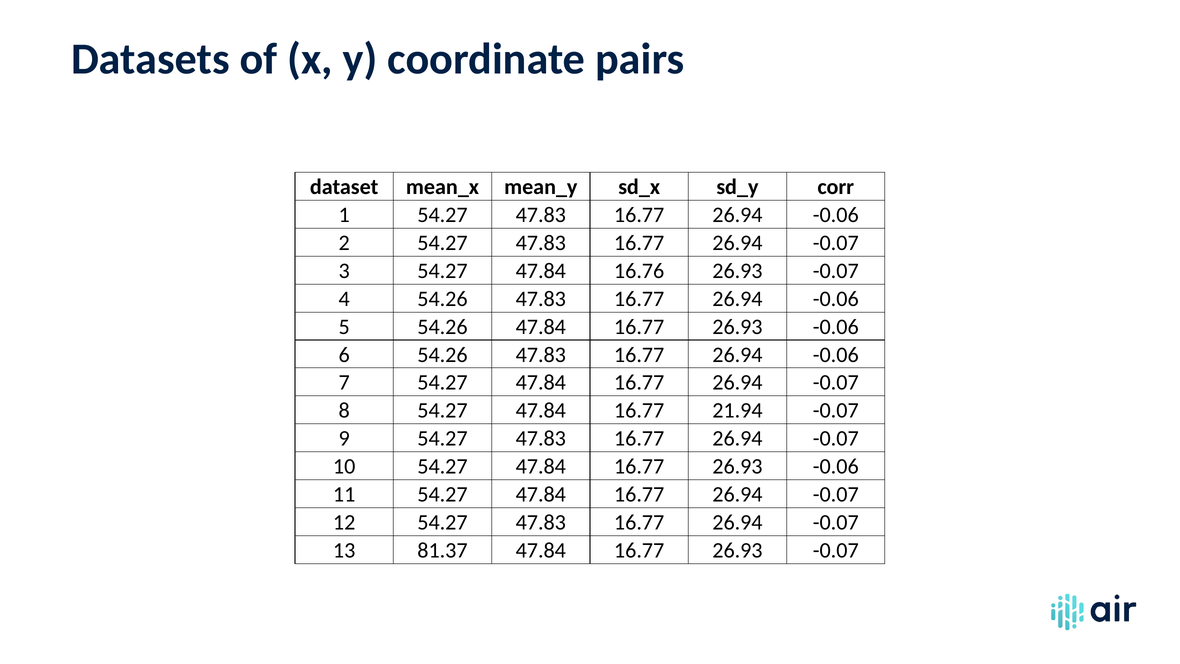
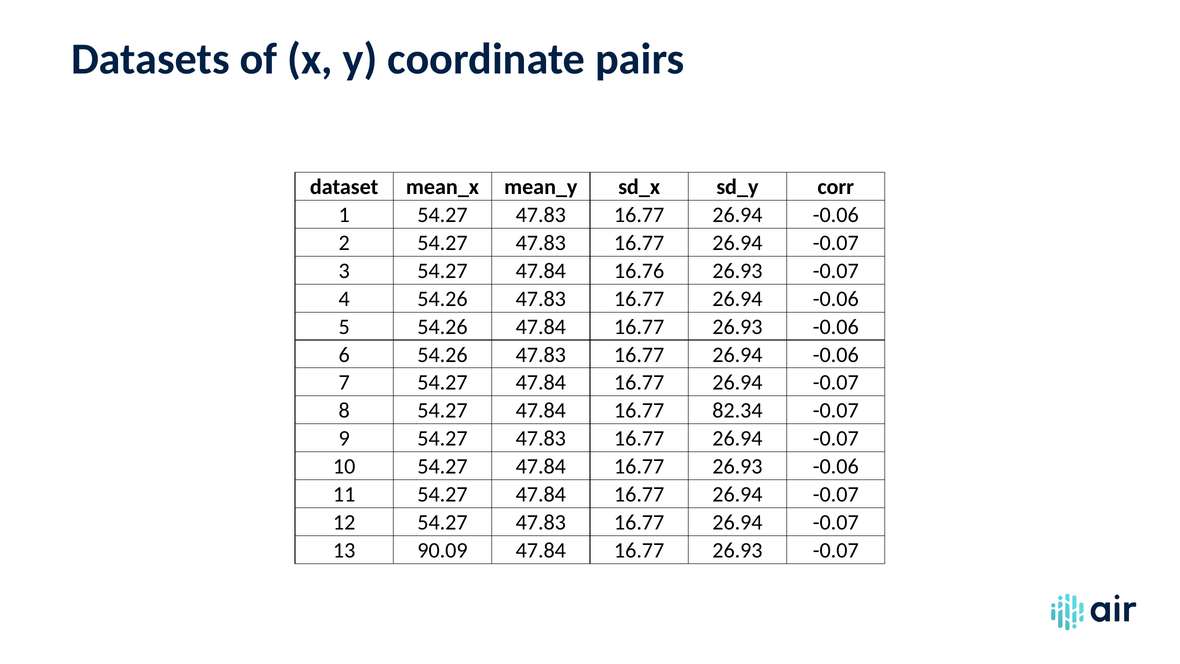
21.94: 21.94 -> 82.34 (737, 410)
81.37: 81.37 -> 90.09 (442, 550)
